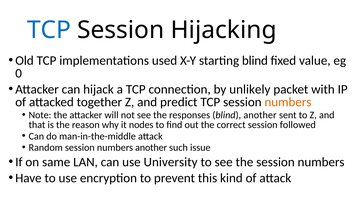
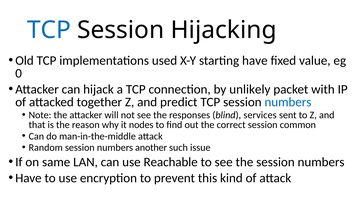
starting blind: blind -> have (255, 61)
numbers colour: orange -> blue (288, 102)
blind another: another -> services (260, 115)
followed: followed -> common (298, 125)
University: University -> Reachable (171, 162)
